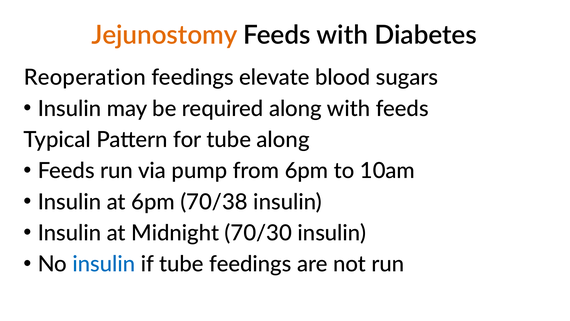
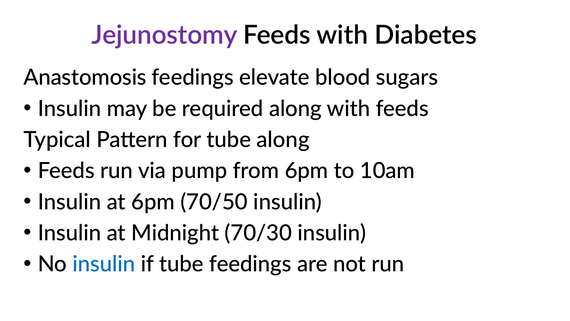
Jejunostomy colour: orange -> purple (164, 35)
Reoperation: Reoperation -> Anastomosis (85, 78)
70/38: 70/38 -> 70/50 (214, 202)
